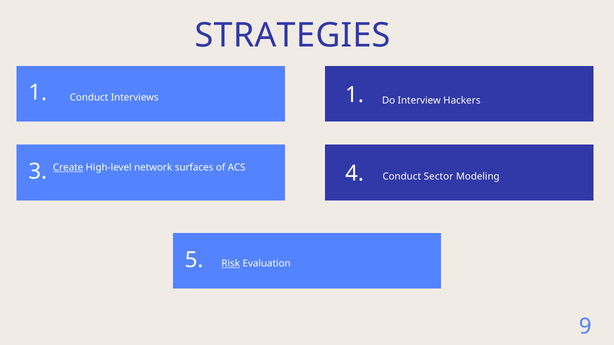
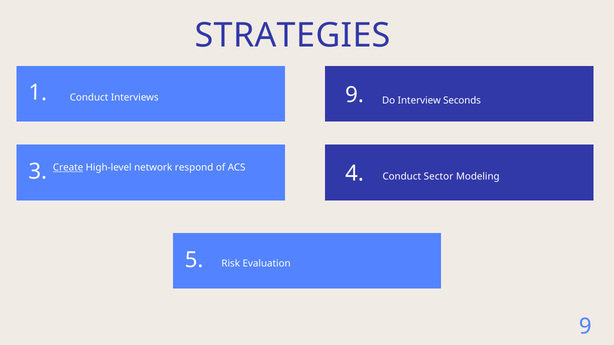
Interviews 1: 1 -> 9 (355, 95)
Hackers: Hackers -> Seconds (462, 101)
surfaces: surfaces -> respond (194, 168)
Risk underline: present -> none (231, 264)
